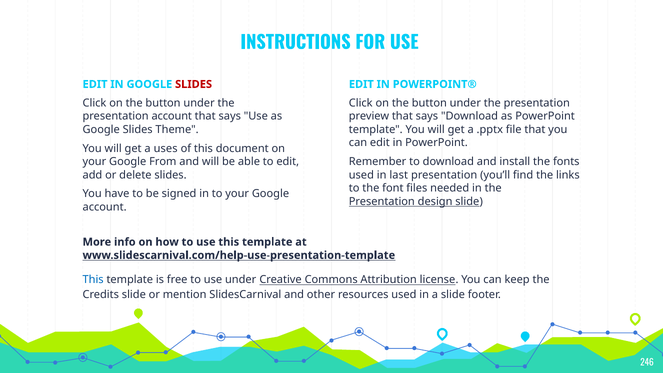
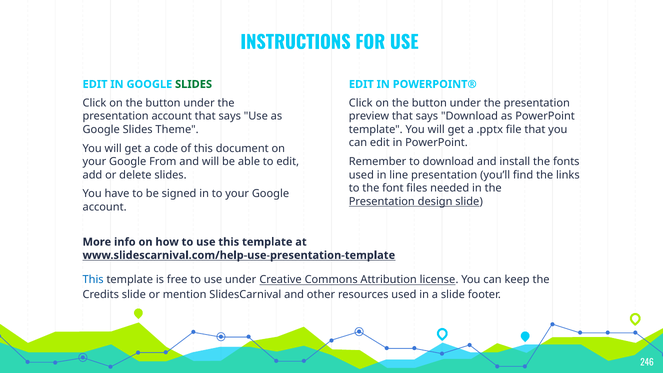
SLIDES colour: red -> green (194, 84)
uses: uses -> code (166, 148)
last: last -> line (399, 175)
